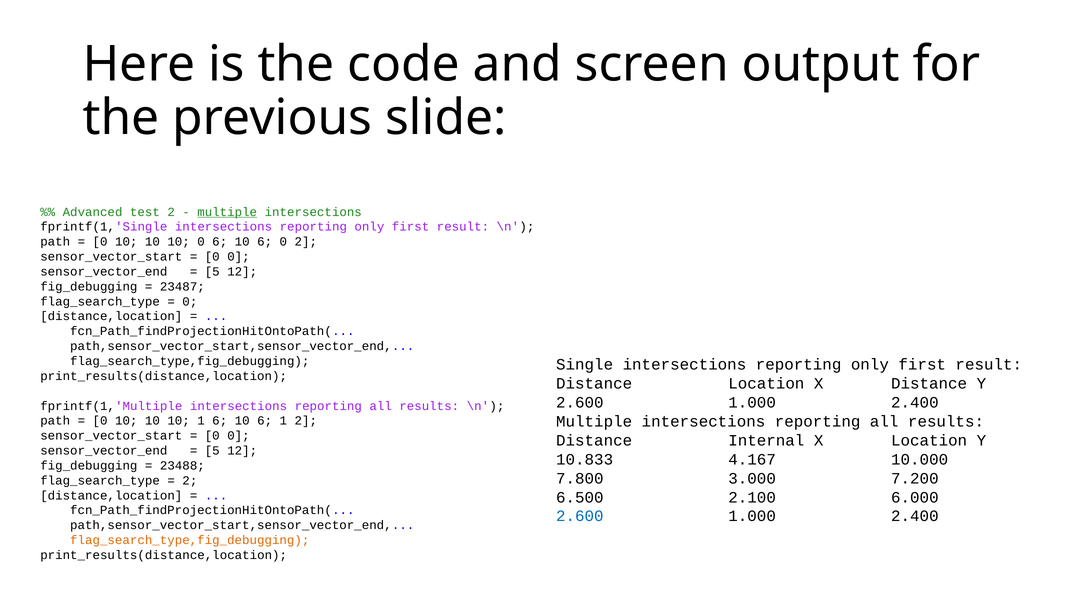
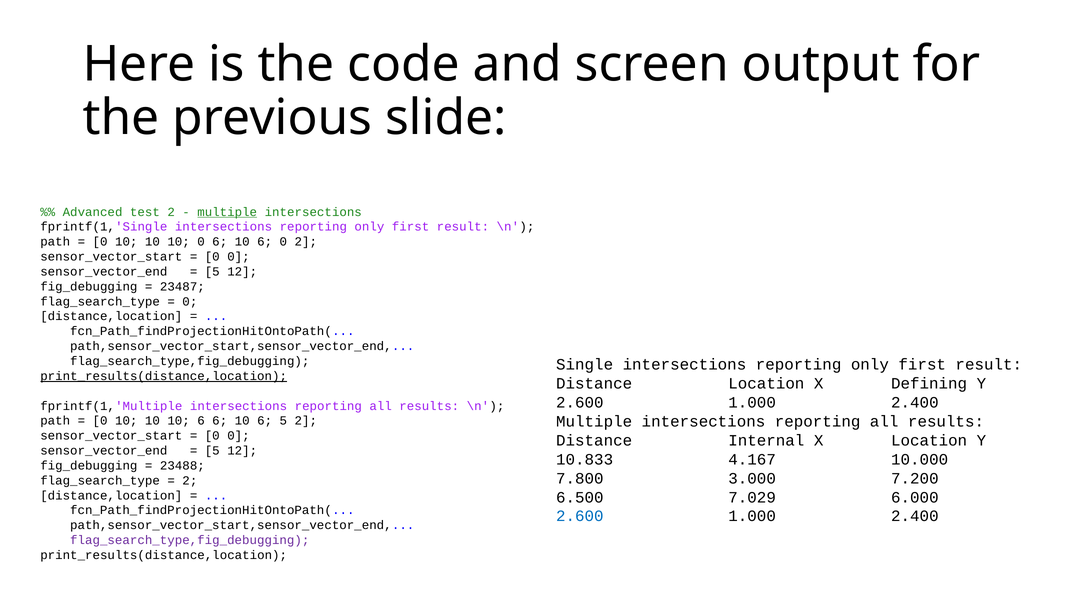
print_results(distance,location underline: none -> present (164, 376)
X Distance: Distance -> Defining (929, 384)
10 10 1: 1 -> 6 (201, 421)
6 1: 1 -> 5 (283, 421)
2.100: 2.100 -> 7.029 (752, 498)
flag_search_type,fig_debugging colour: orange -> purple (190, 540)
